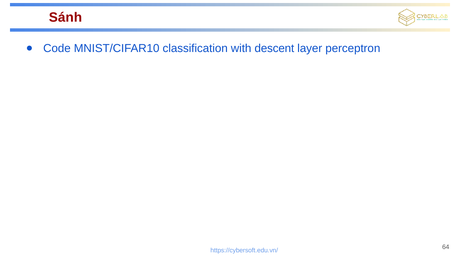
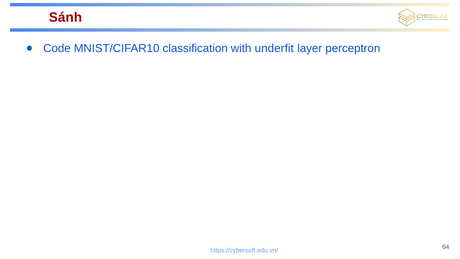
descent: descent -> underfit (274, 48)
